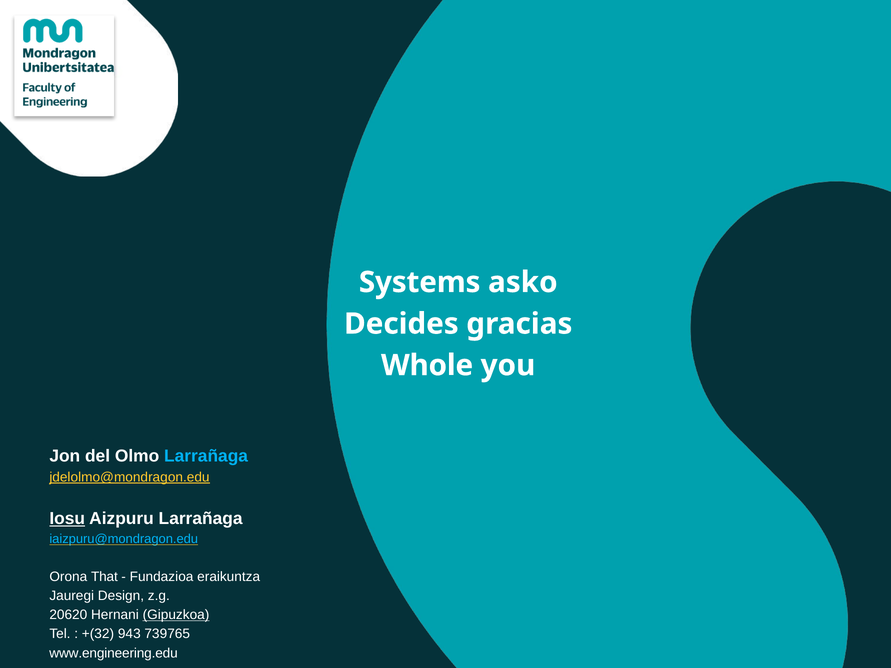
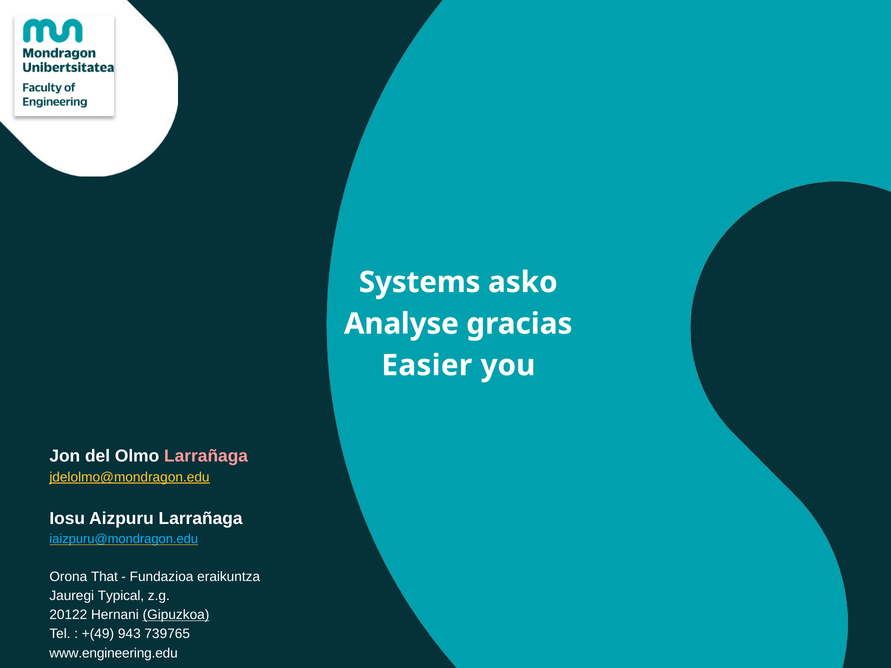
Decides: Decides -> Analyse (401, 324)
Whole: Whole -> Easier (427, 366)
Larrañaga colour: light blue -> pink (206, 456)
Iosu underline: present -> none (67, 519)
Design: Design -> Typical (121, 596)
20620: 20620 -> 20122 (68, 615)
+(32: +(32 -> +(49 (98, 634)
